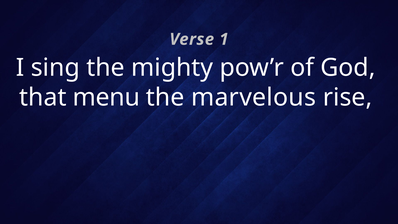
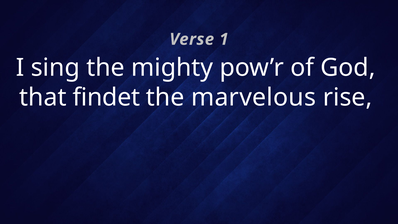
menu: menu -> findet (106, 97)
